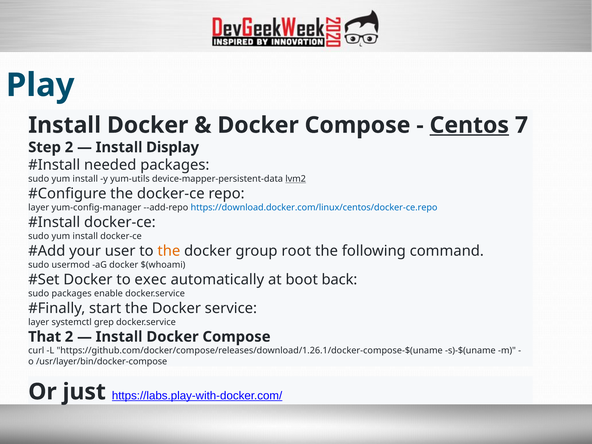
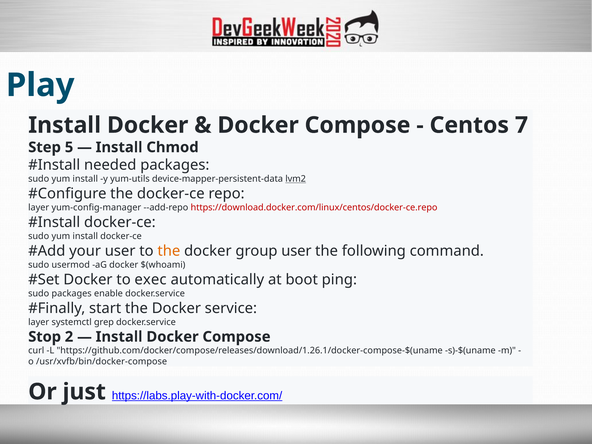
Centos underline: present -> none (469, 125)
Step 2: 2 -> 5 (69, 147)
Display: Display -> Chmod (173, 147)
https://download.docker.com/linux/centos/docker-ce.repo colour: blue -> red (314, 208)
group root: root -> user (296, 251)
back: back -> ping (339, 280)
That: That -> Stop (45, 337)
/usr/layer/bin/docker-compose: /usr/layer/bin/docker-compose -> /usr/xvfb/bin/docker-compose (102, 362)
